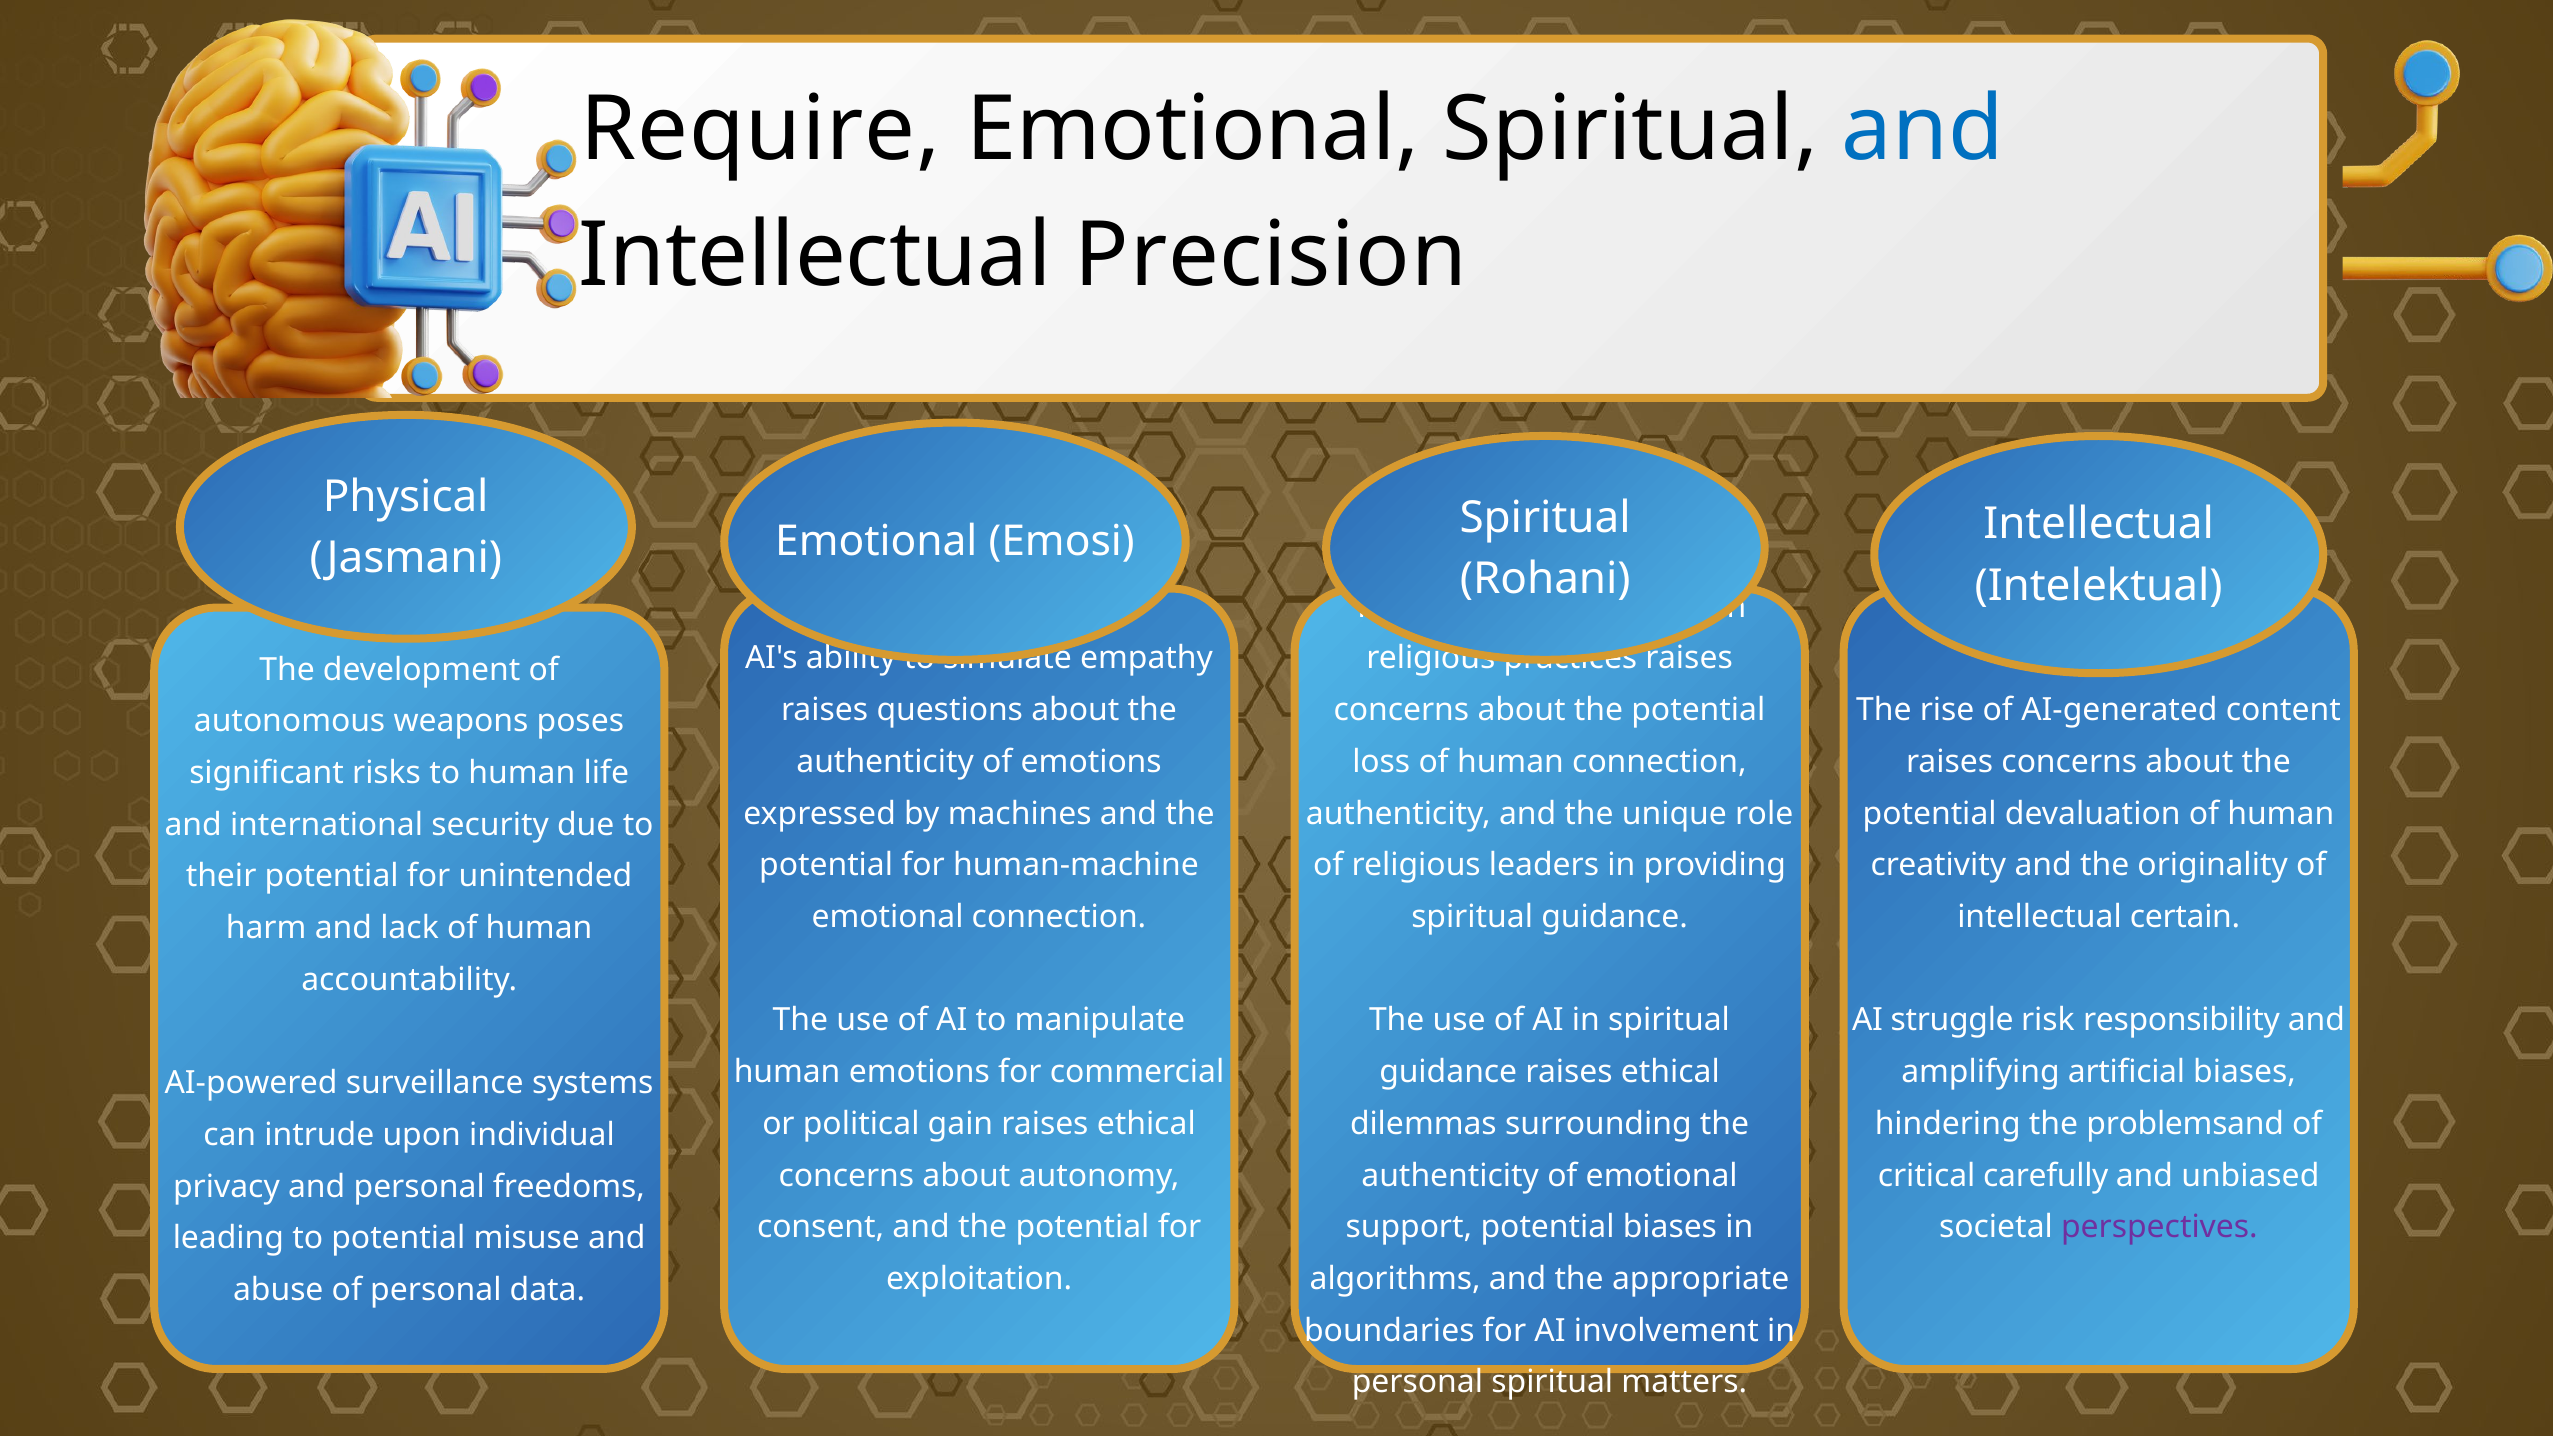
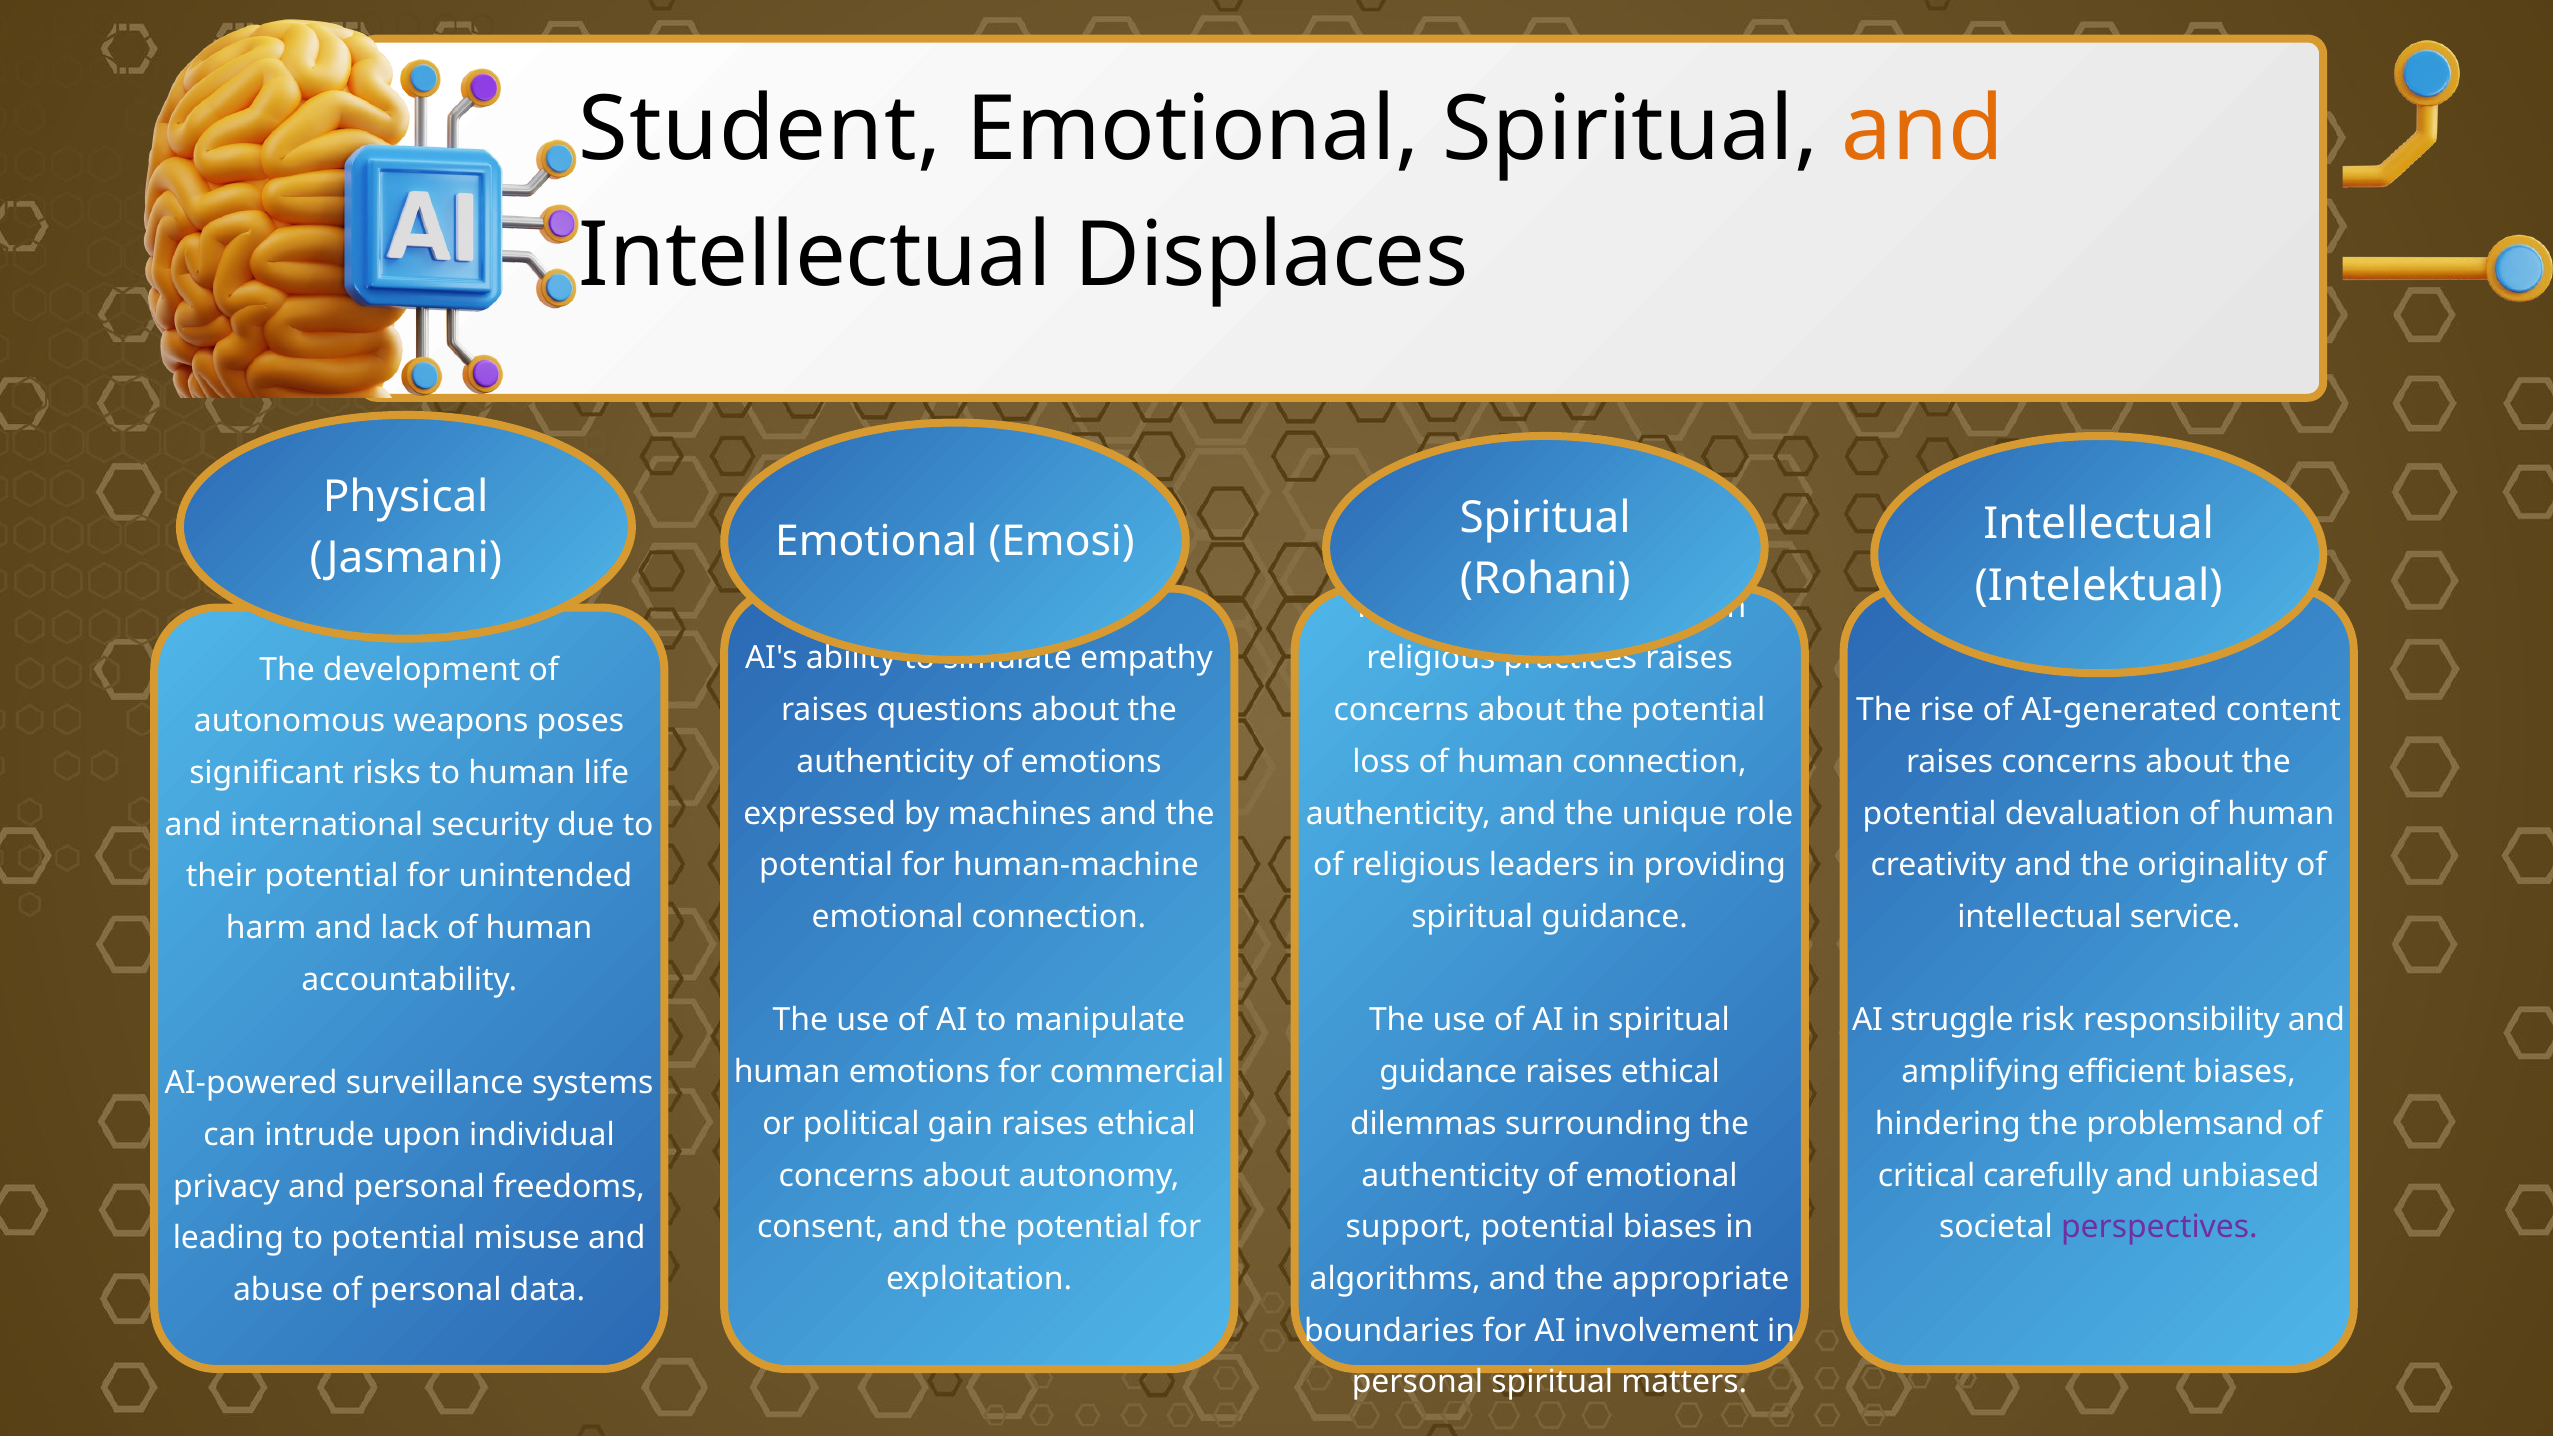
Require: Require -> Student (760, 130)
and colour: blue -> orange (1923, 130)
Precision: Precision -> Displaces (1272, 256)
certain: certain -> service (2185, 917)
artificial: artificial -> efficient (2127, 1072)
